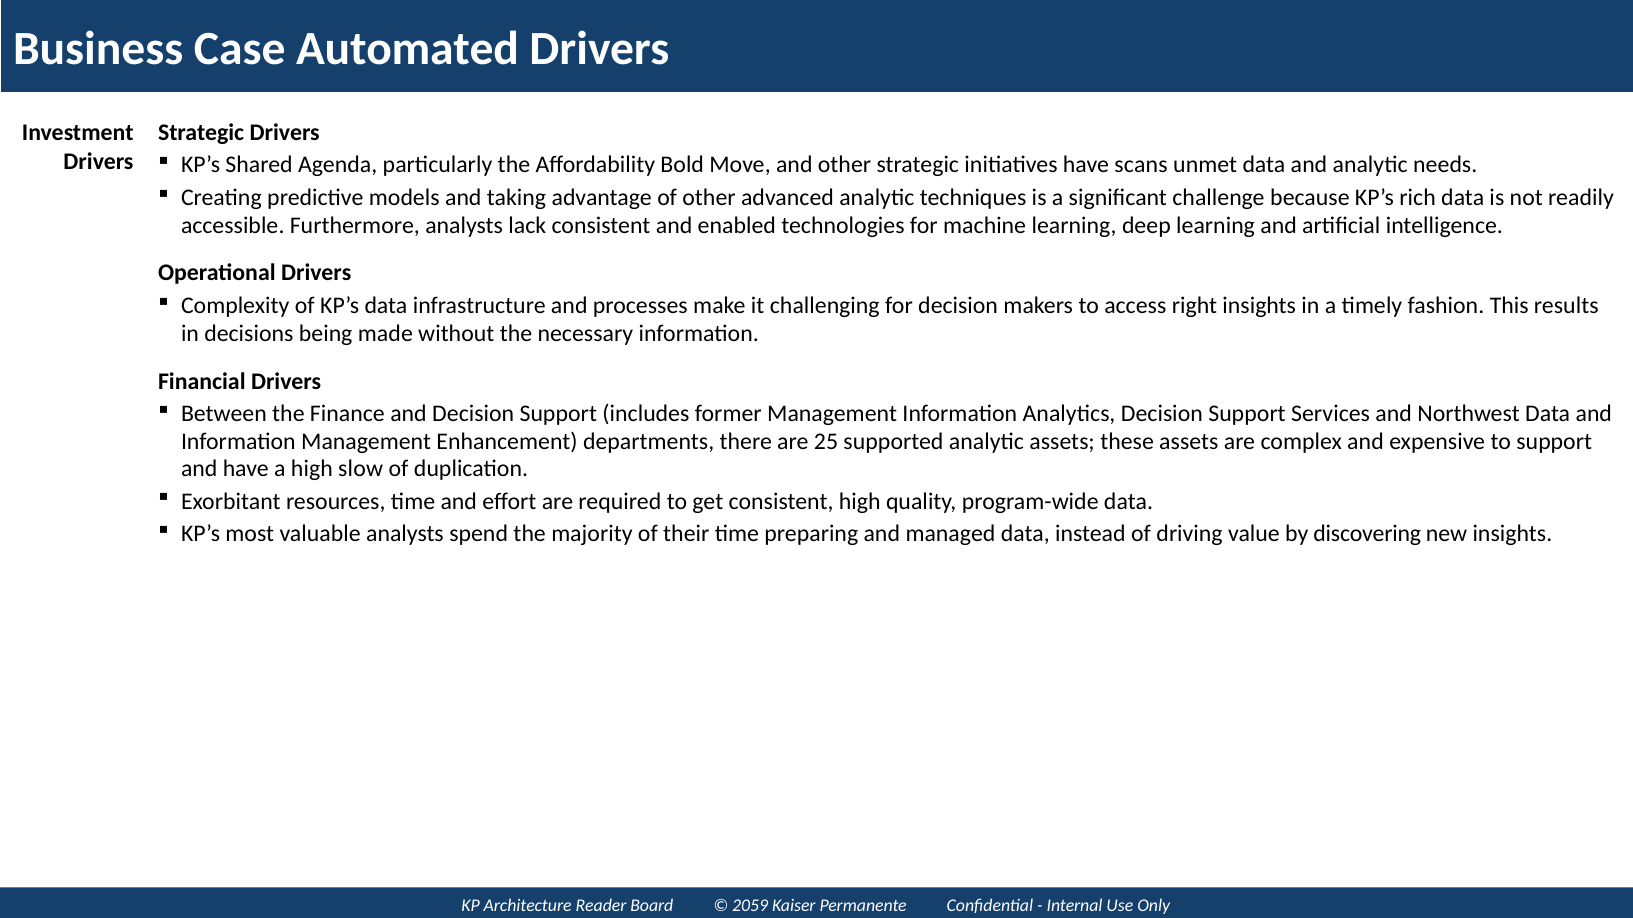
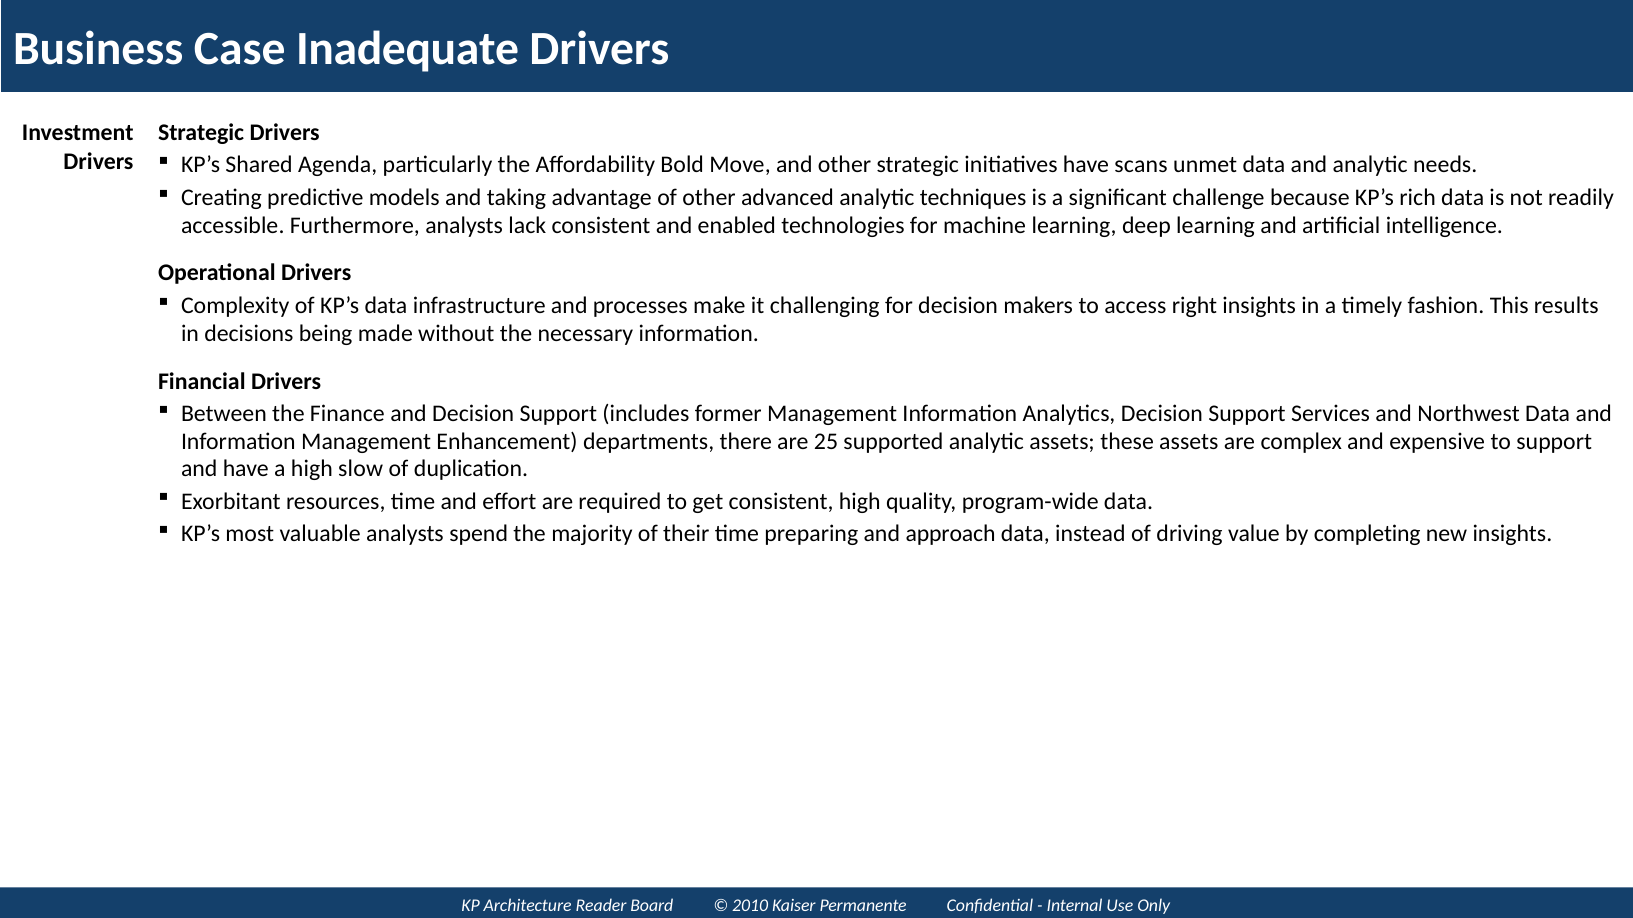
Automated: Automated -> Inadequate (408, 49)
managed: managed -> approach (951, 534)
discovering: discovering -> completing (1367, 534)
2059: 2059 -> 2010 (750, 906)
